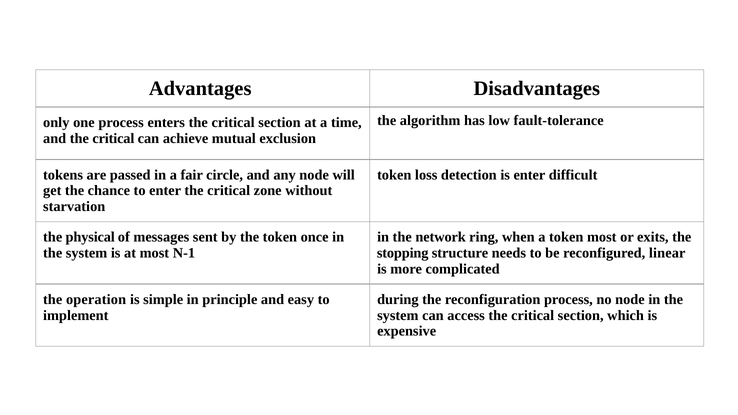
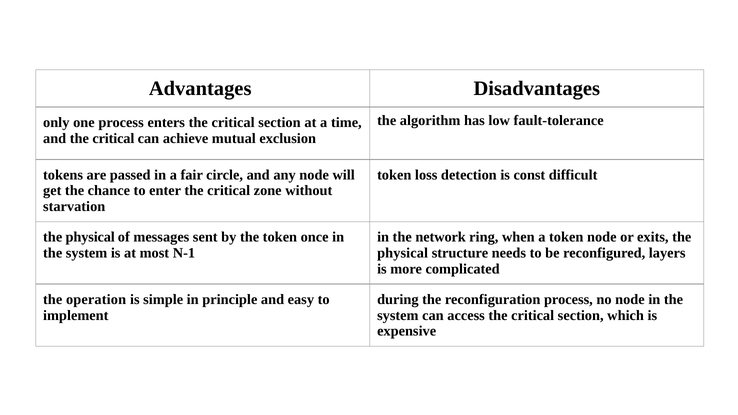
is enter: enter -> const (529, 175)
token most: most -> node (602, 237)
stopping: stopping -> physical (403, 253)
linear: linear -> layers (667, 253)
